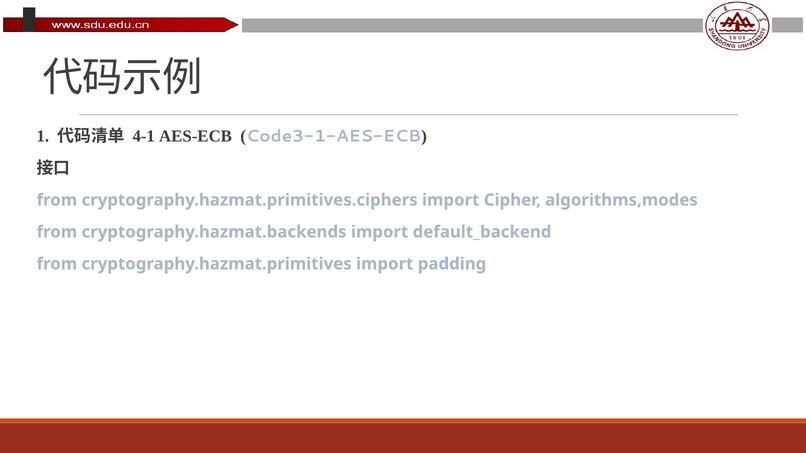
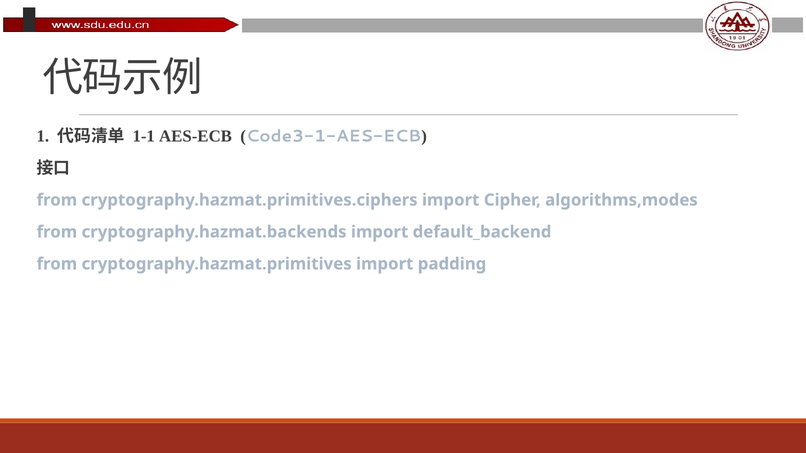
4-1: 4-1 -> 1-1 (144, 136)
